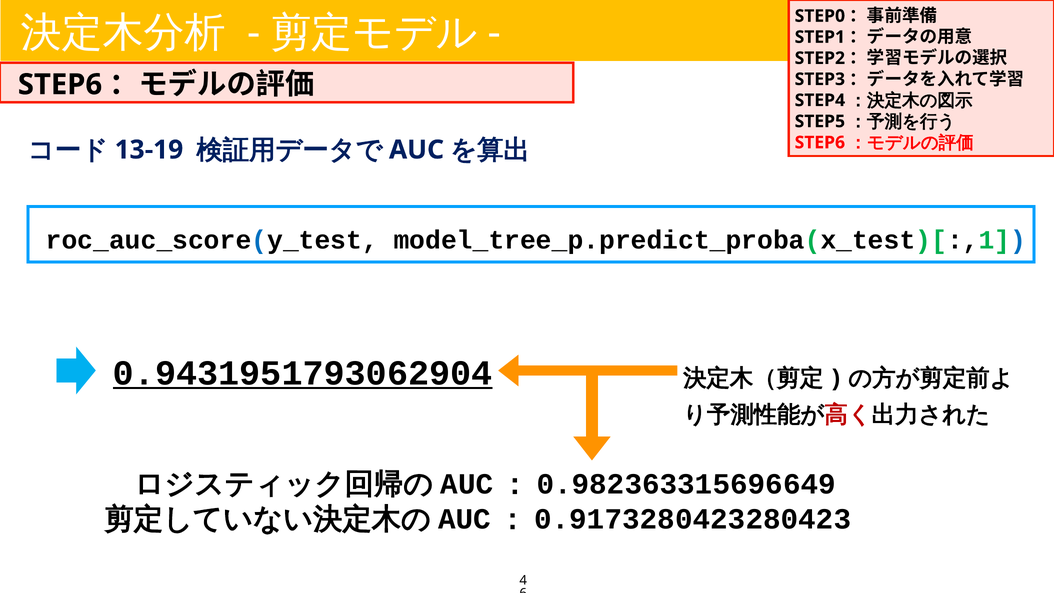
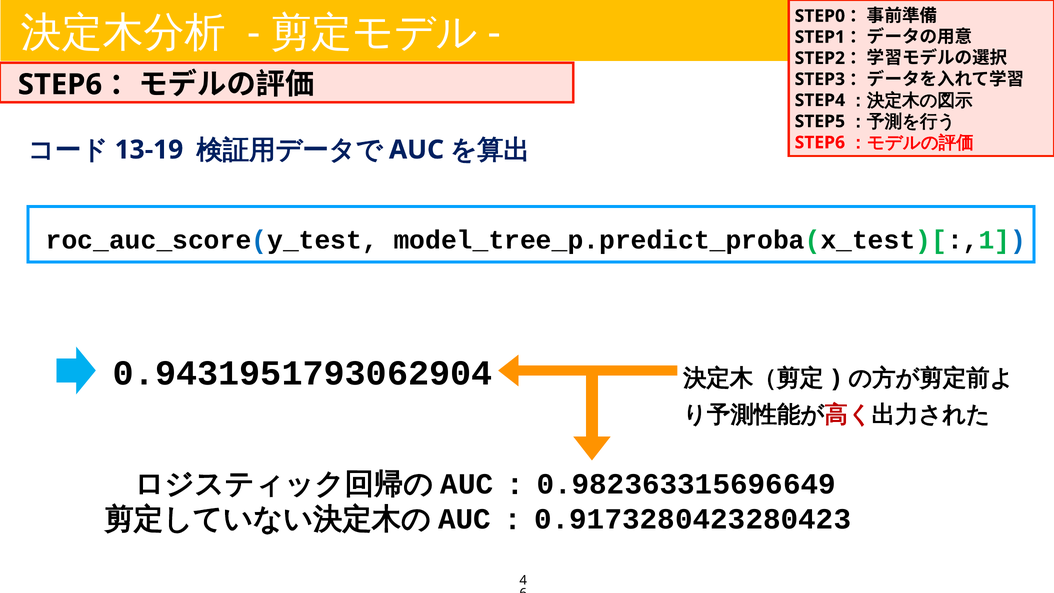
0.9431951793062904 underline: present -> none (303, 373)
